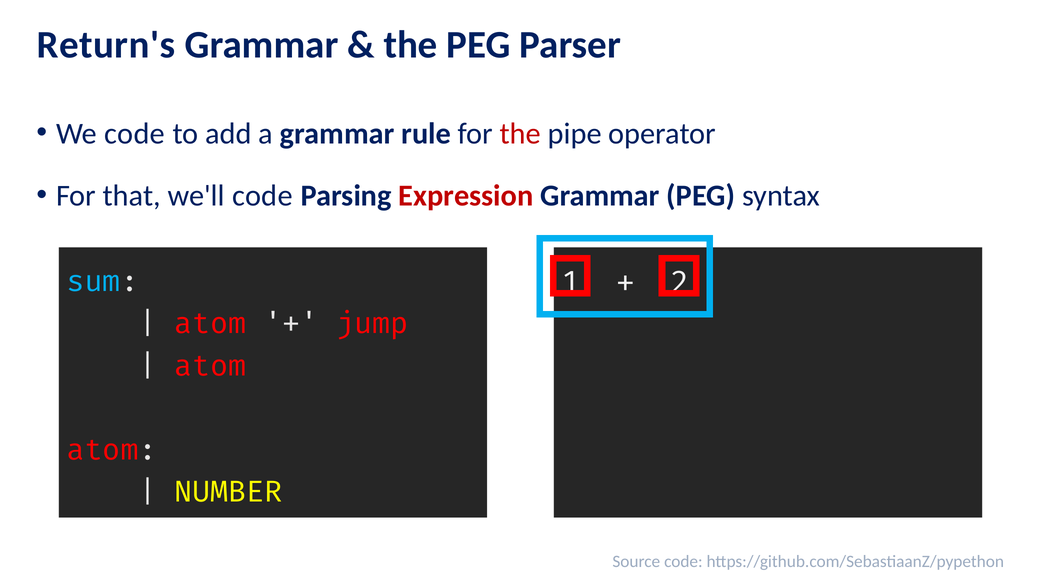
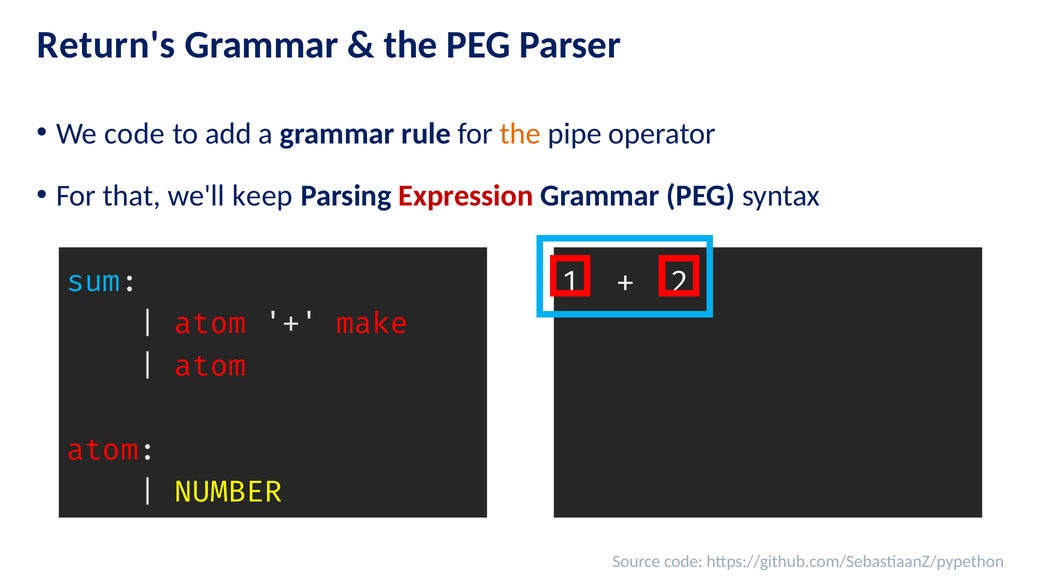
the colour: red -> orange (520, 134)
we'll code: code -> keep (262, 196)
jump: jump -> make (372, 324)
